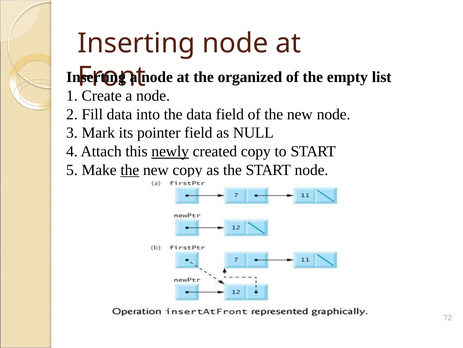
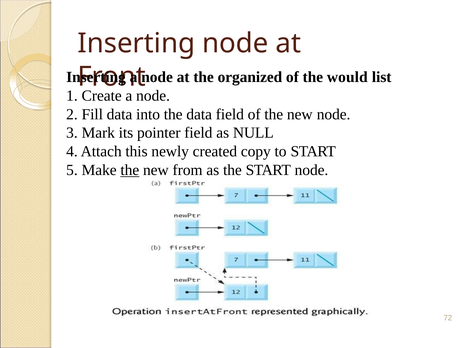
empty: empty -> would (347, 77)
newly underline: present -> none (170, 151)
new copy: copy -> from (188, 170)
